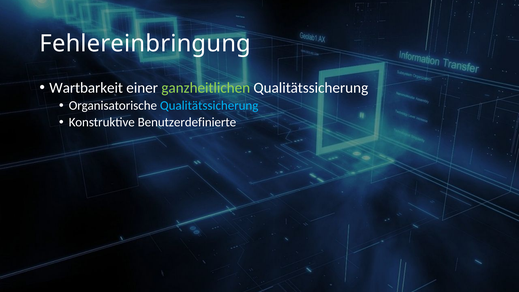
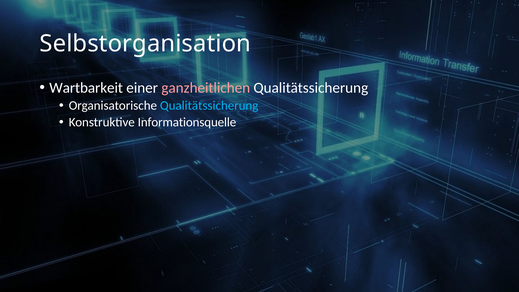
Fehlereinbringung: Fehlereinbringung -> Selbstorganisation (145, 44)
ganzheitlichen colour: light green -> pink (206, 88)
Benutzerdefinierte: Benutzerdefinierte -> Informationsquelle (187, 122)
